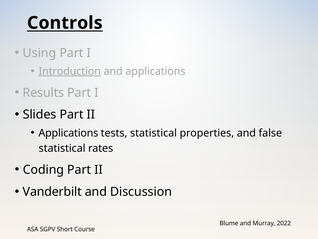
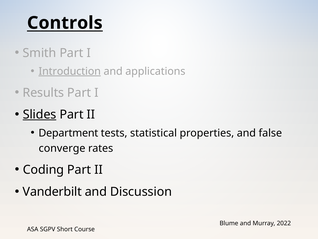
Using: Using -> Smith (40, 53)
Slides underline: none -> present (40, 114)
Applications: Applications -> Department (68, 133)
statistical: statistical -> converge (62, 148)
